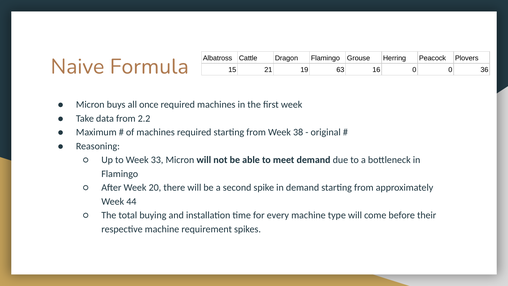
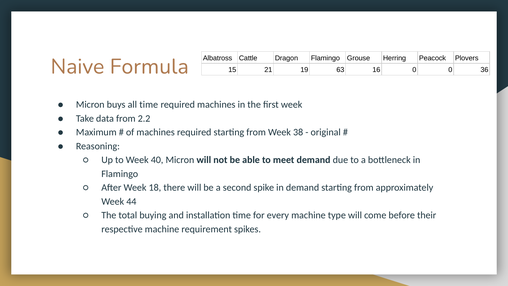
all once: once -> time (149, 105)
33: 33 -> 40 (157, 160)
20: 20 -> 18 (155, 188)
